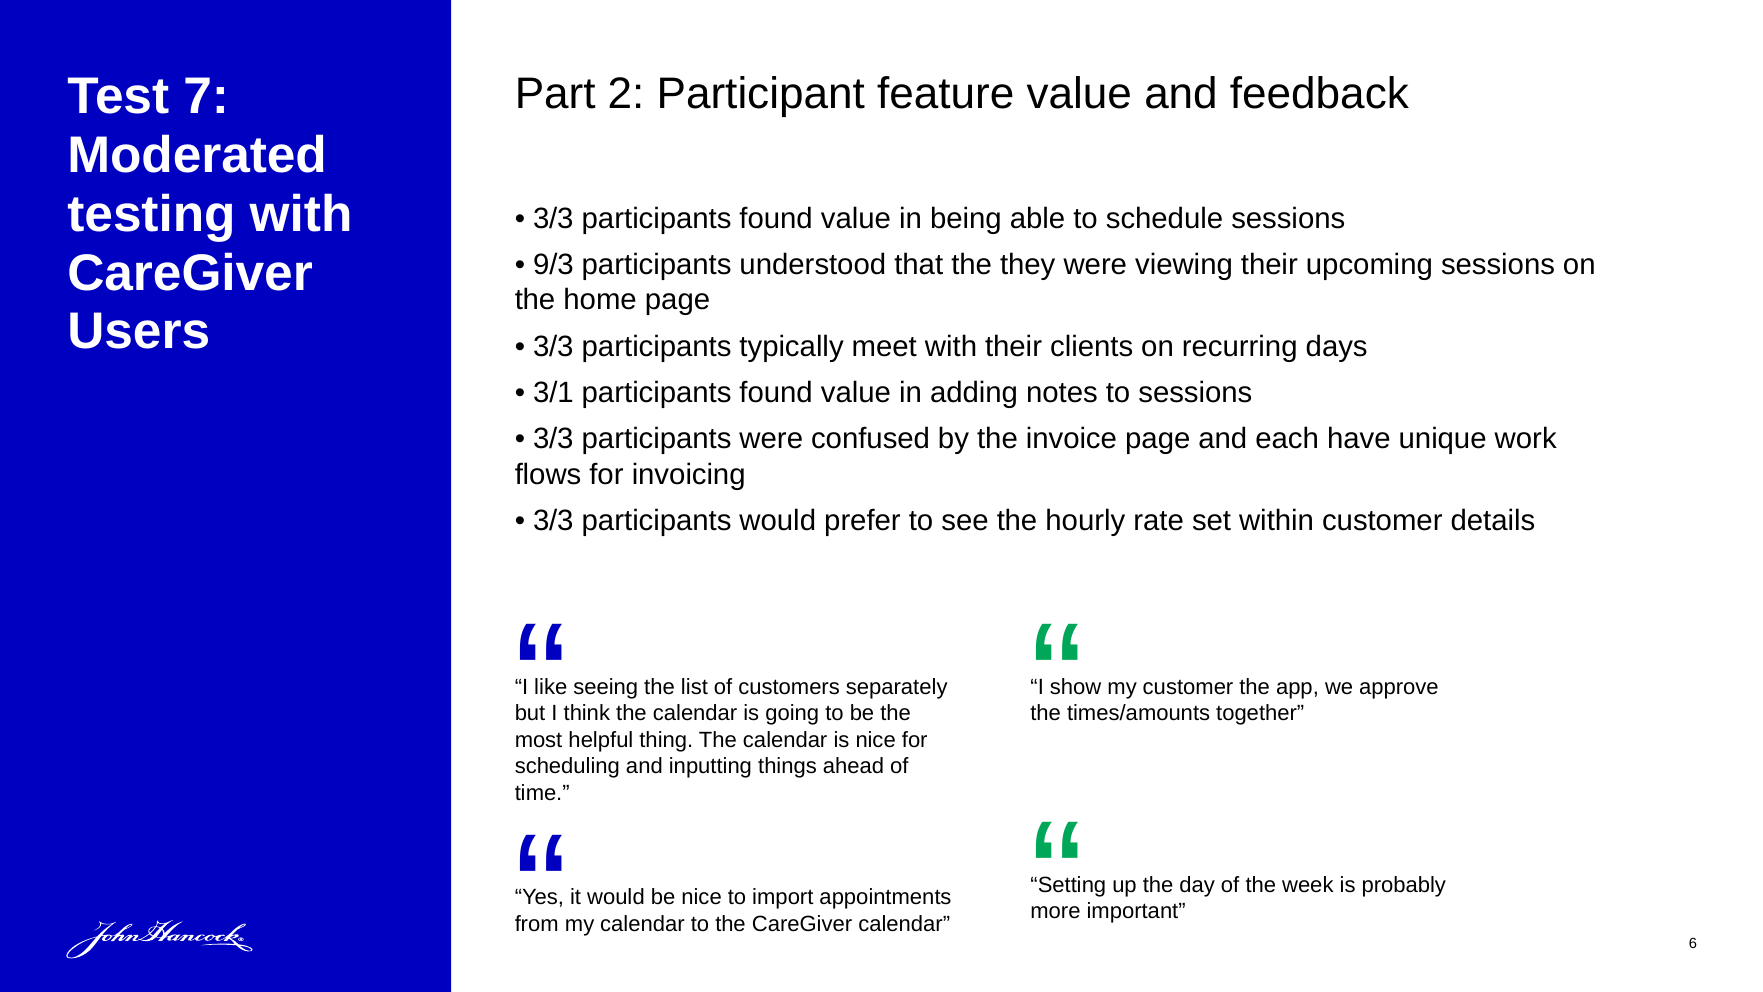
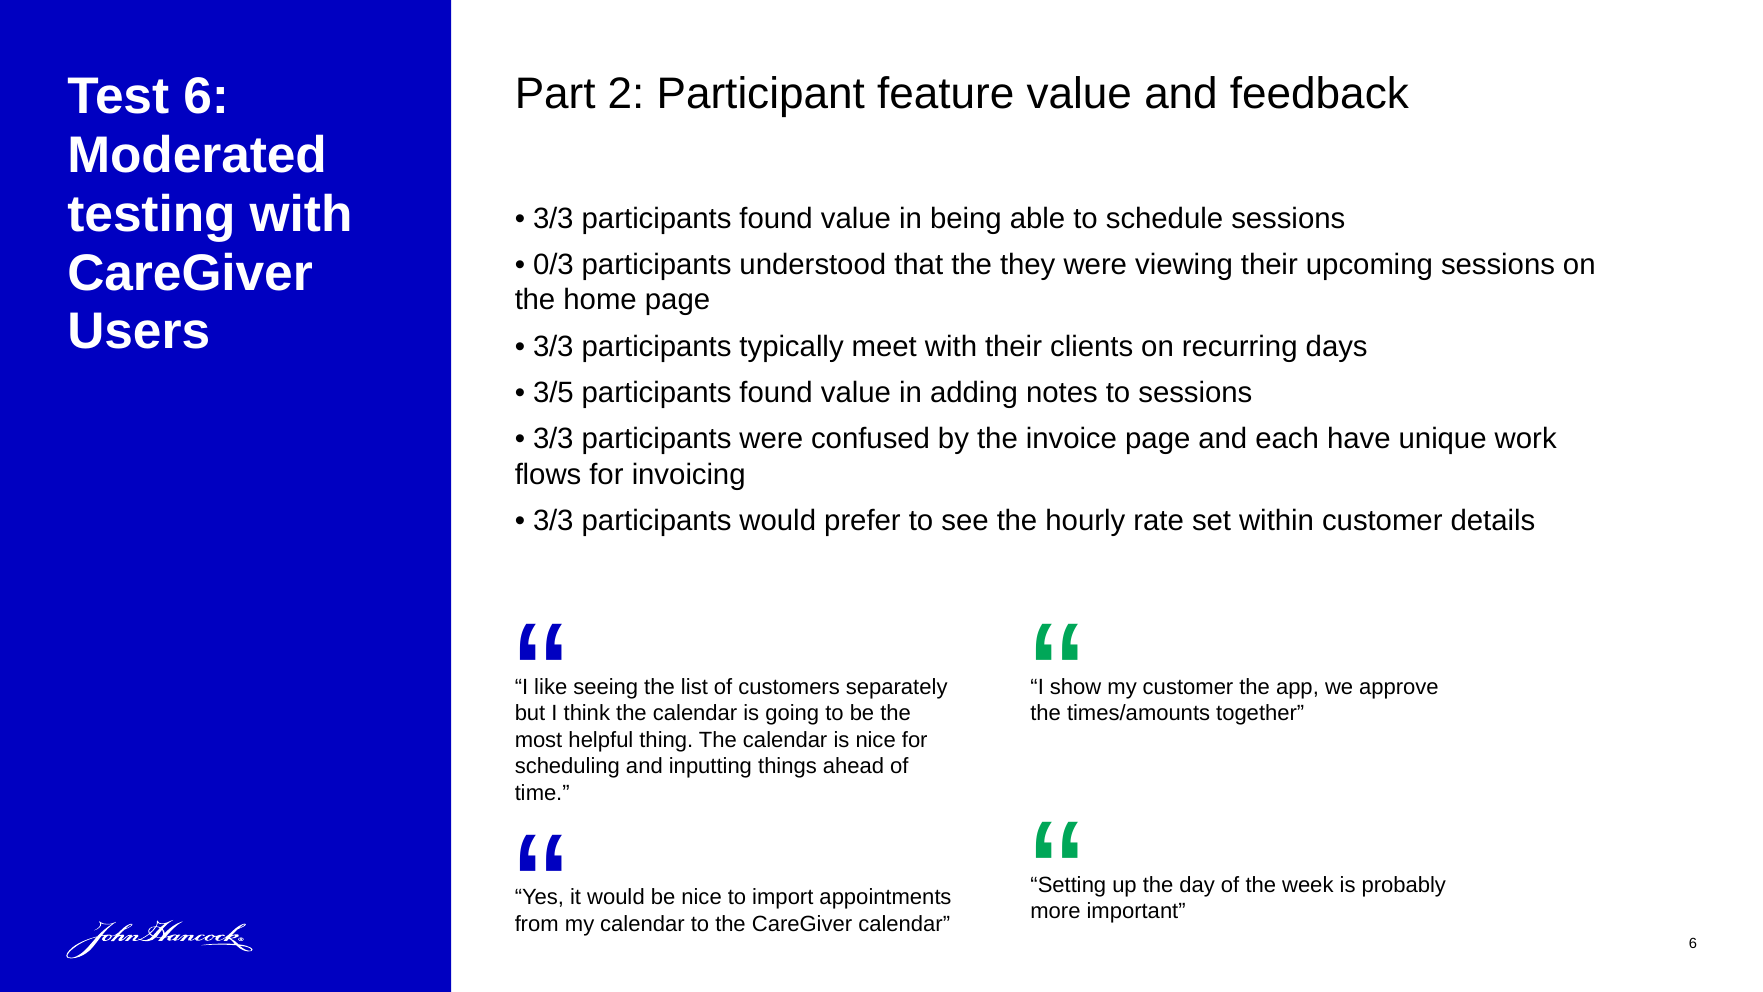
Test 7: 7 -> 6 (206, 97)
9/3: 9/3 -> 0/3 (553, 265)
3/1: 3/1 -> 3/5 (553, 393)
